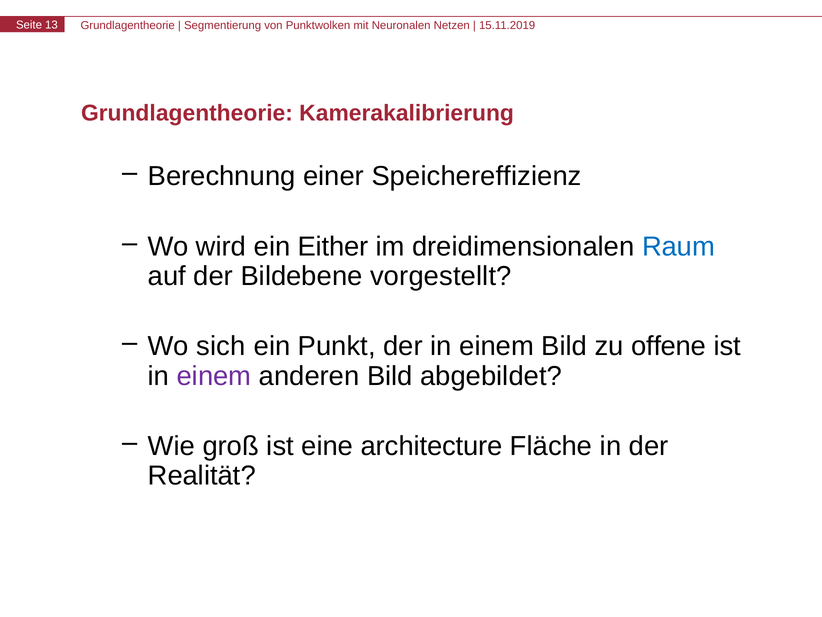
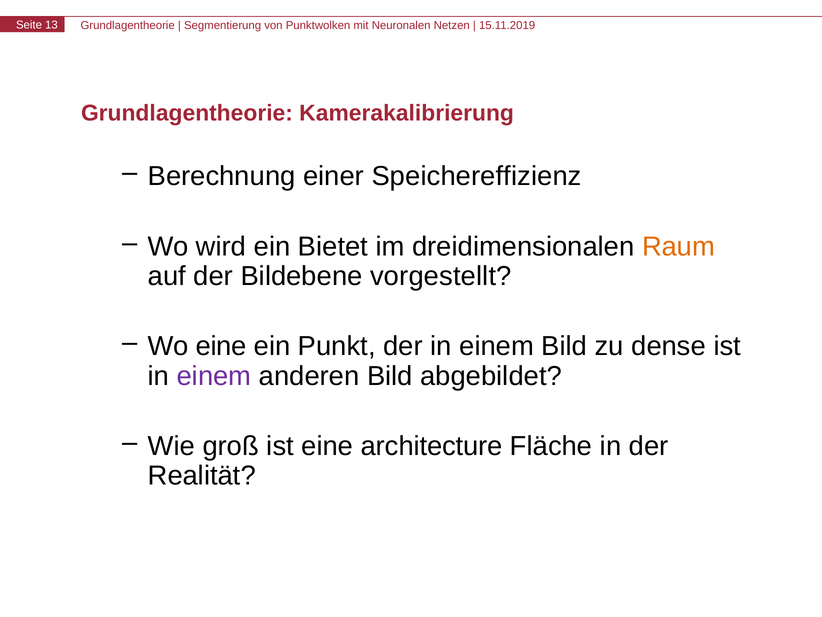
Either: Either -> Bietet (333, 246)
Raum colour: blue -> orange (679, 246)
Wo sich: sich -> eine (221, 346)
offene: offene -> dense (669, 346)
